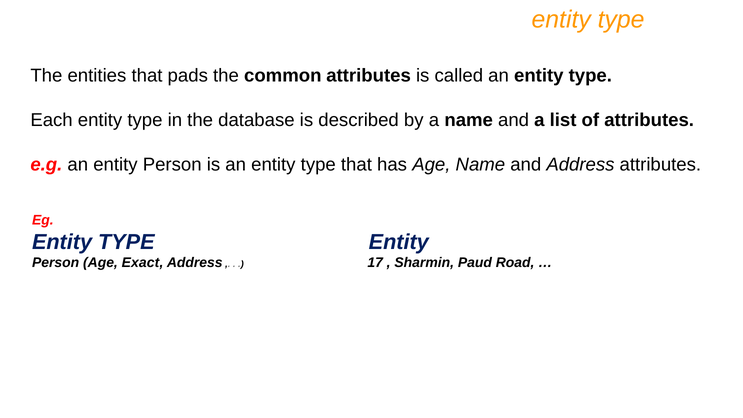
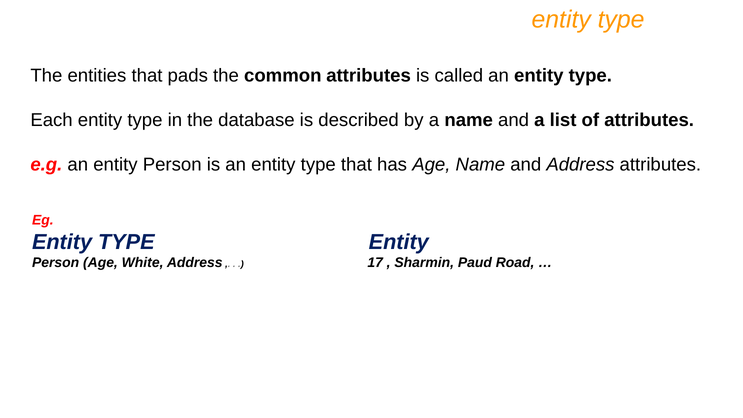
Exact: Exact -> White (143, 263)
